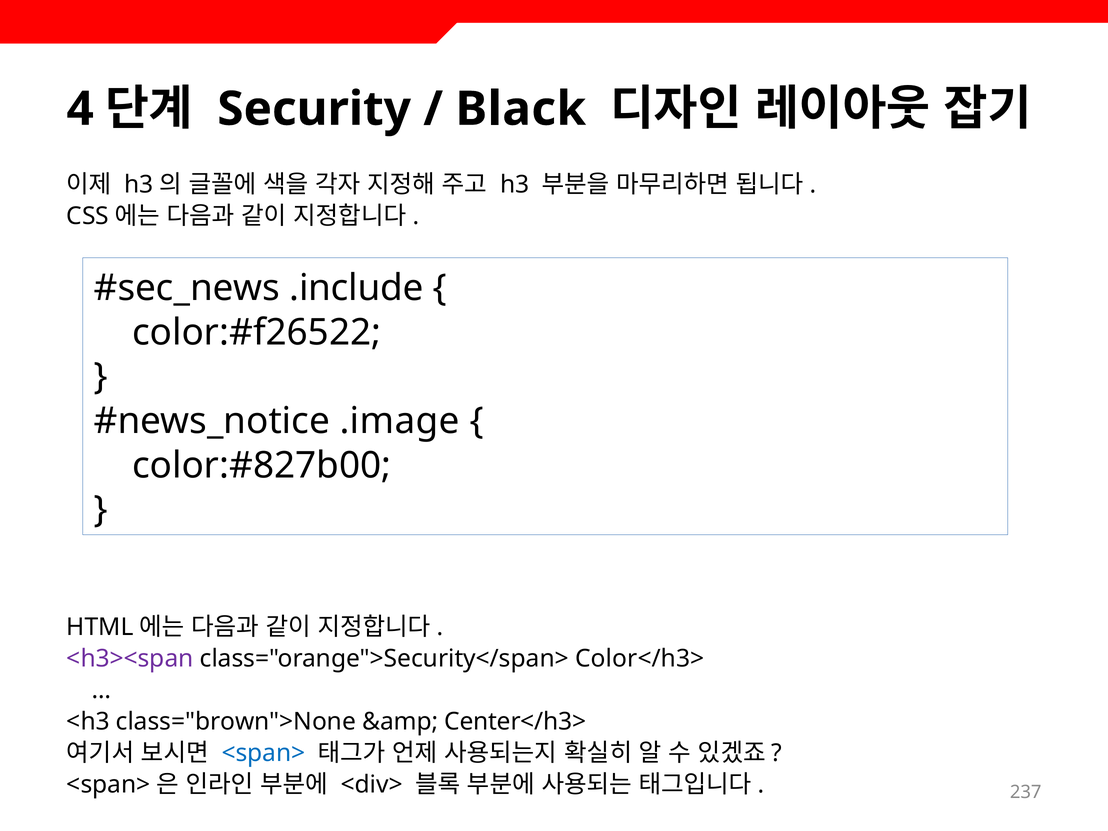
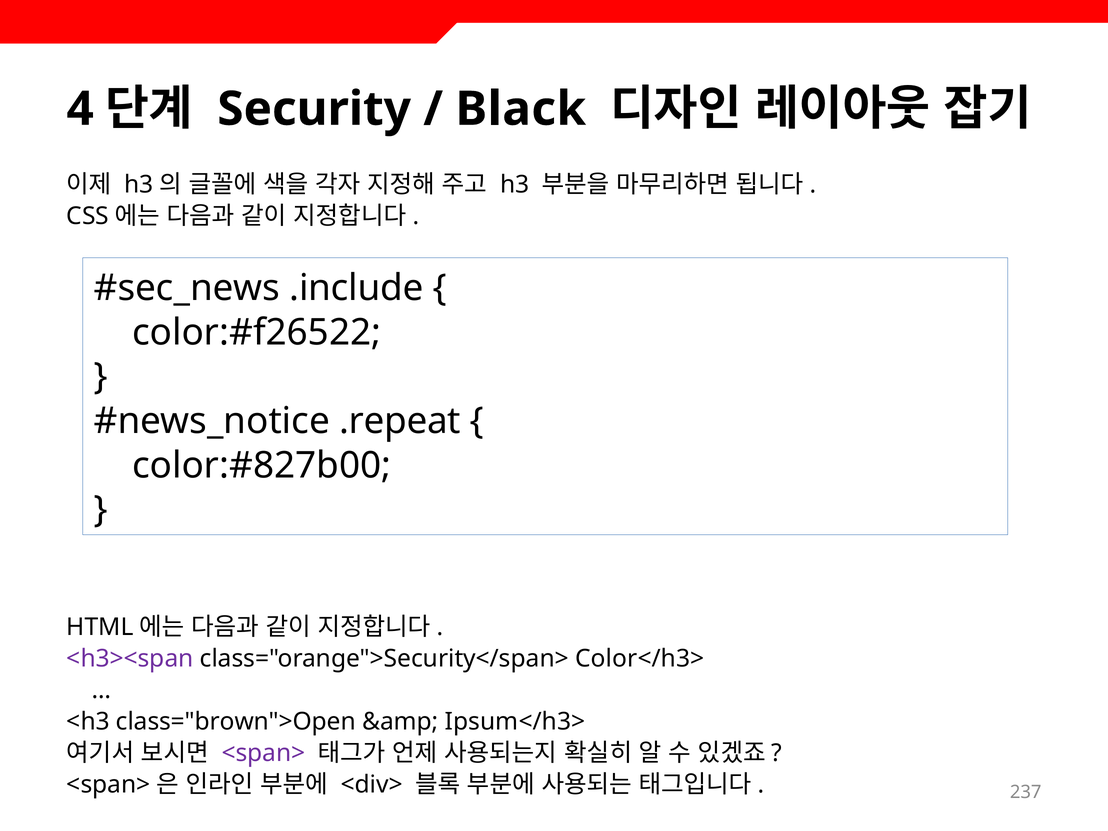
.image: .image -> .repeat (400, 421)
class="brown">None: class="brown">None -> class="brown">Open (236, 722)
Center</h3>: Center</h3> -> Ipsum</h3> (515, 722)
<span> colour: blue -> purple (264, 753)
